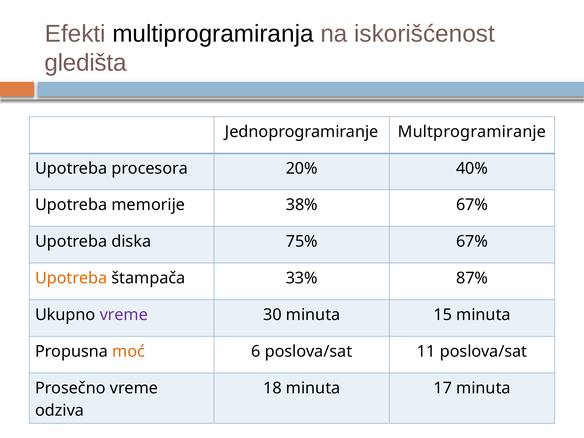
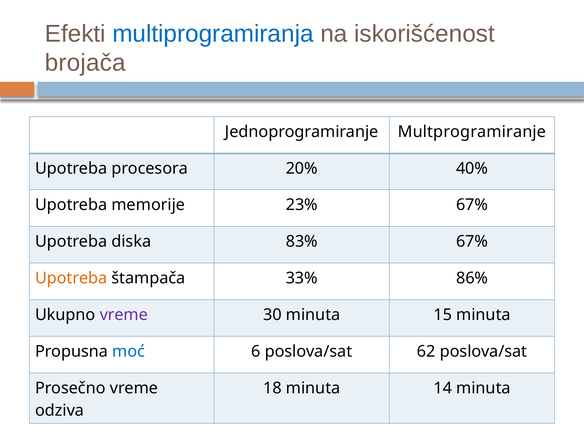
multiprogramiranja colour: black -> blue (213, 34)
gledišta: gledišta -> brojača (85, 63)
38%: 38% -> 23% (302, 205)
75%: 75% -> 83% (302, 241)
87%: 87% -> 86% (472, 278)
moć colour: orange -> blue (129, 351)
11: 11 -> 62 (426, 351)
17: 17 -> 14 (443, 388)
